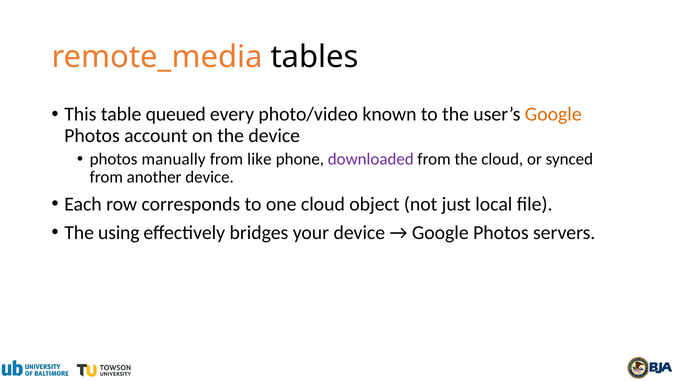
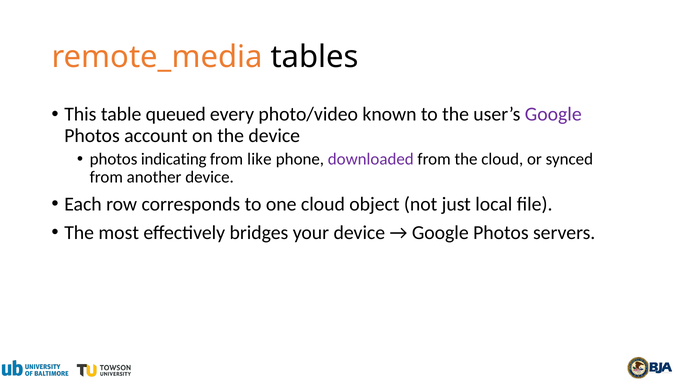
Google colour: orange -> purple (553, 114)
manually: manually -> indicating (174, 159)
using: using -> most (119, 232)
